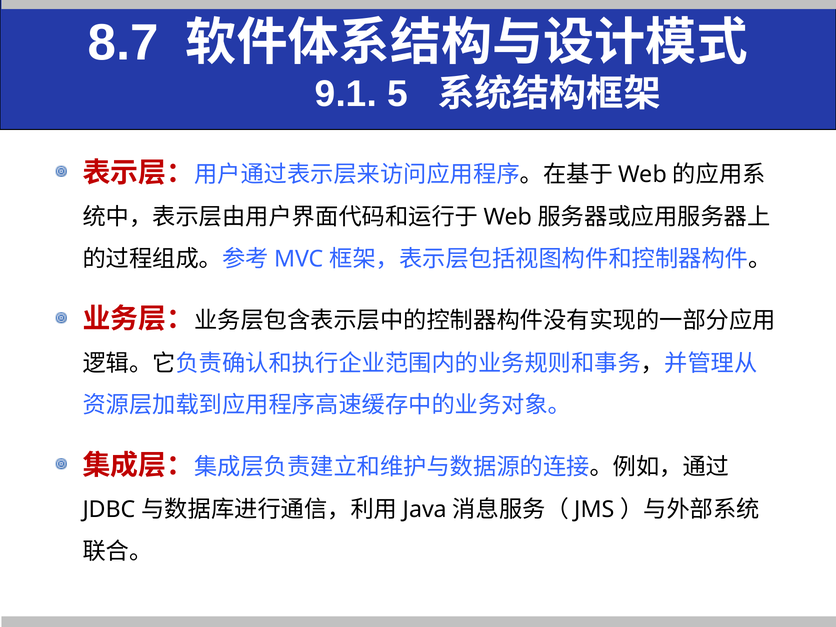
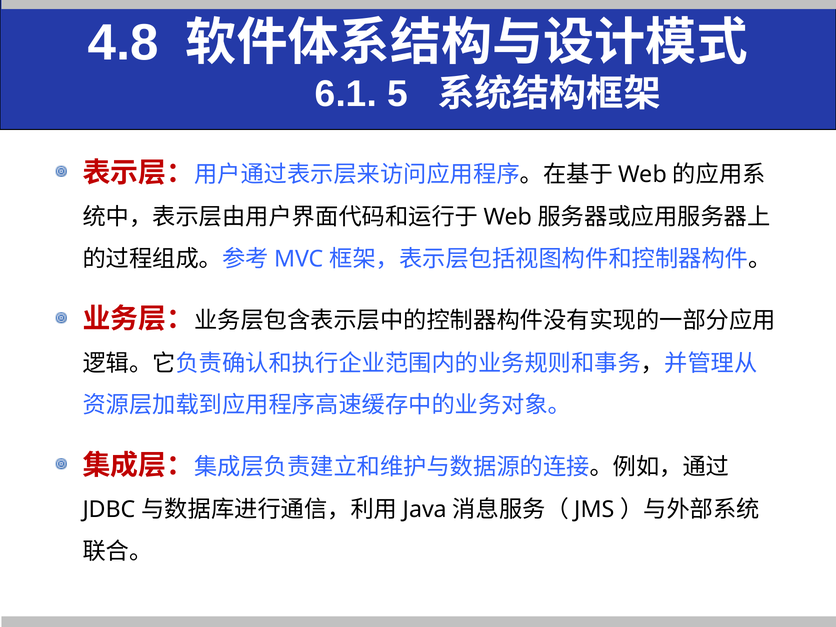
8.7: 8.7 -> 4.8 (123, 43)
9.1: 9.1 -> 6.1 (346, 94)
